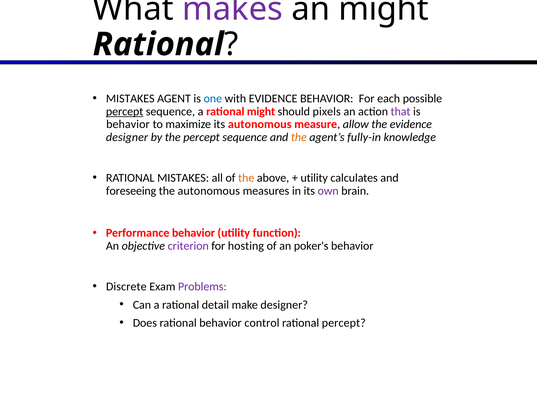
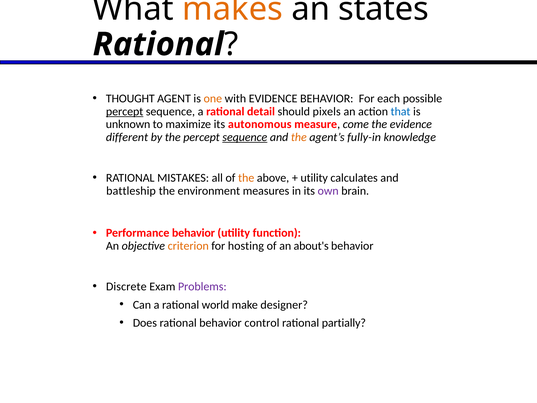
makes colour: purple -> orange (233, 9)
an might: might -> states (384, 9)
MISTAKES: MISTAKES -> THOUGHT (130, 98)
one colour: blue -> orange (213, 98)
rational might: might -> detail (261, 111)
that colour: purple -> blue (401, 111)
behavior: behavior -> unknown (128, 124)
allow: allow -> come (356, 124)
designer: designer -> different (127, 137)
sequence underline: none -> present (245, 137)
foreseeing: foreseeing -> battleship (131, 191)
the autonomous: autonomous -> environment (209, 191)
criterion colour: purple -> orange (188, 246)
poker's: poker's -> about's (311, 246)
detail: detail -> world (215, 305)
rational percept: percept -> partially (344, 323)
